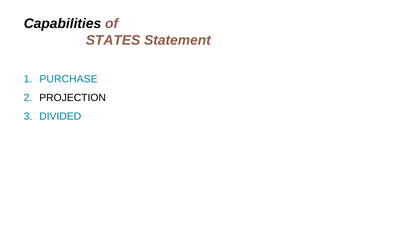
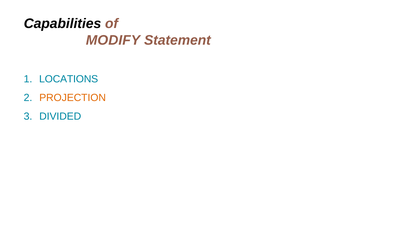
STATES: STATES -> MODIFY (113, 40)
PURCHASE: PURCHASE -> LOCATIONS (69, 79)
PROJECTION colour: black -> orange (73, 98)
